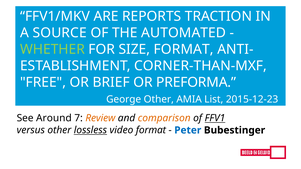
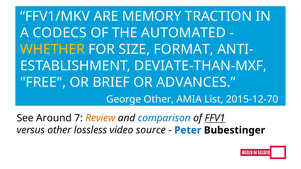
REPORTS: REPORTS -> MEMORY (152, 16)
SOURCE: SOURCE -> CODECS (60, 33)
WHETHER colour: light green -> yellow (53, 49)
CORNER-THAN-MXF: CORNER-THAN-MXF -> DEVIATE-THAN-MXF (200, 66)
PREFORMA: PREFORMA -> ADVANCES (196, 83)
2015-12-23: 2015-12-23 -> 2015-12-70 (252, 100)
comparison colour: orange -> blue (164, 118)
lossless underline: present -> none (90, 130)
video format: format -> source (151, 130)
